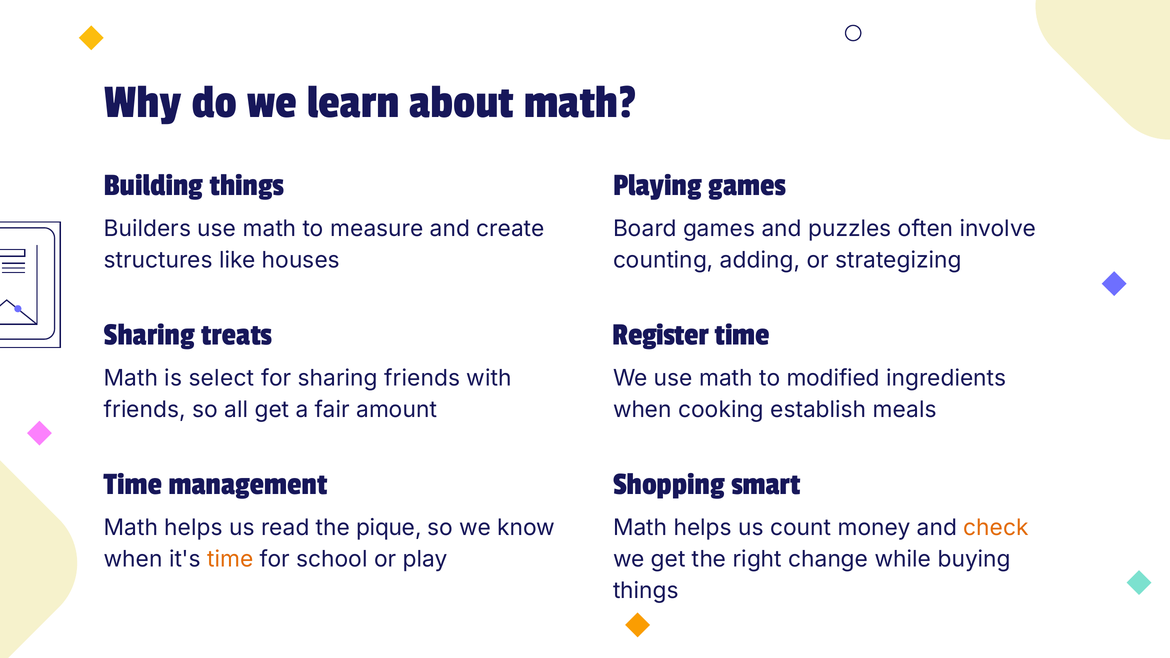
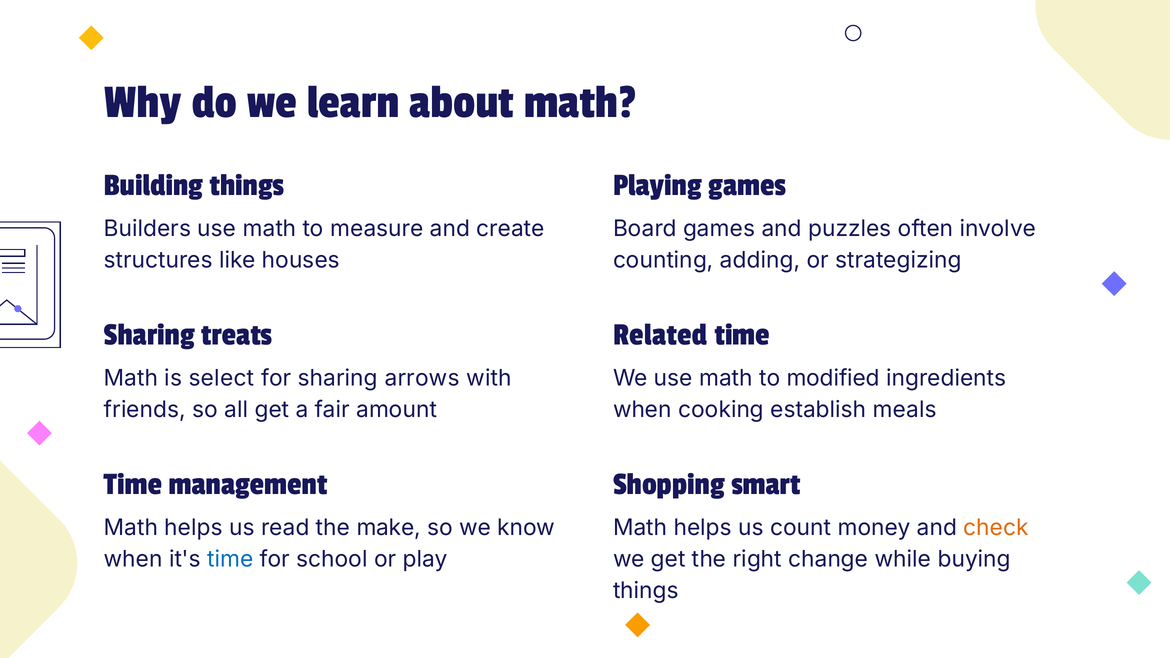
Register: Register -> Related (660, 334)
sharing friends: friends -> arrows (422, 378)
pique: pique -> make (389, 528)
time colour: orange -> blue (230, 559)
